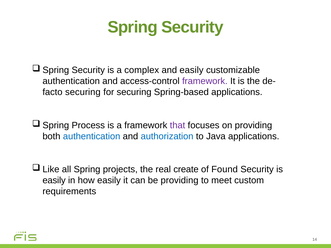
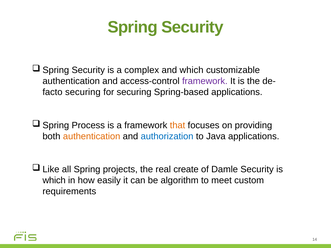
and easily: easily -> which (192, 70)
that colour: purple -> orange (178, 125)
authentication colour: blue -> orange (92, 136)
Found: Found -> Damle (225, 170)
easily: easily -> which (54, 181)
be providing: providing -> algorithm (180, 181)
